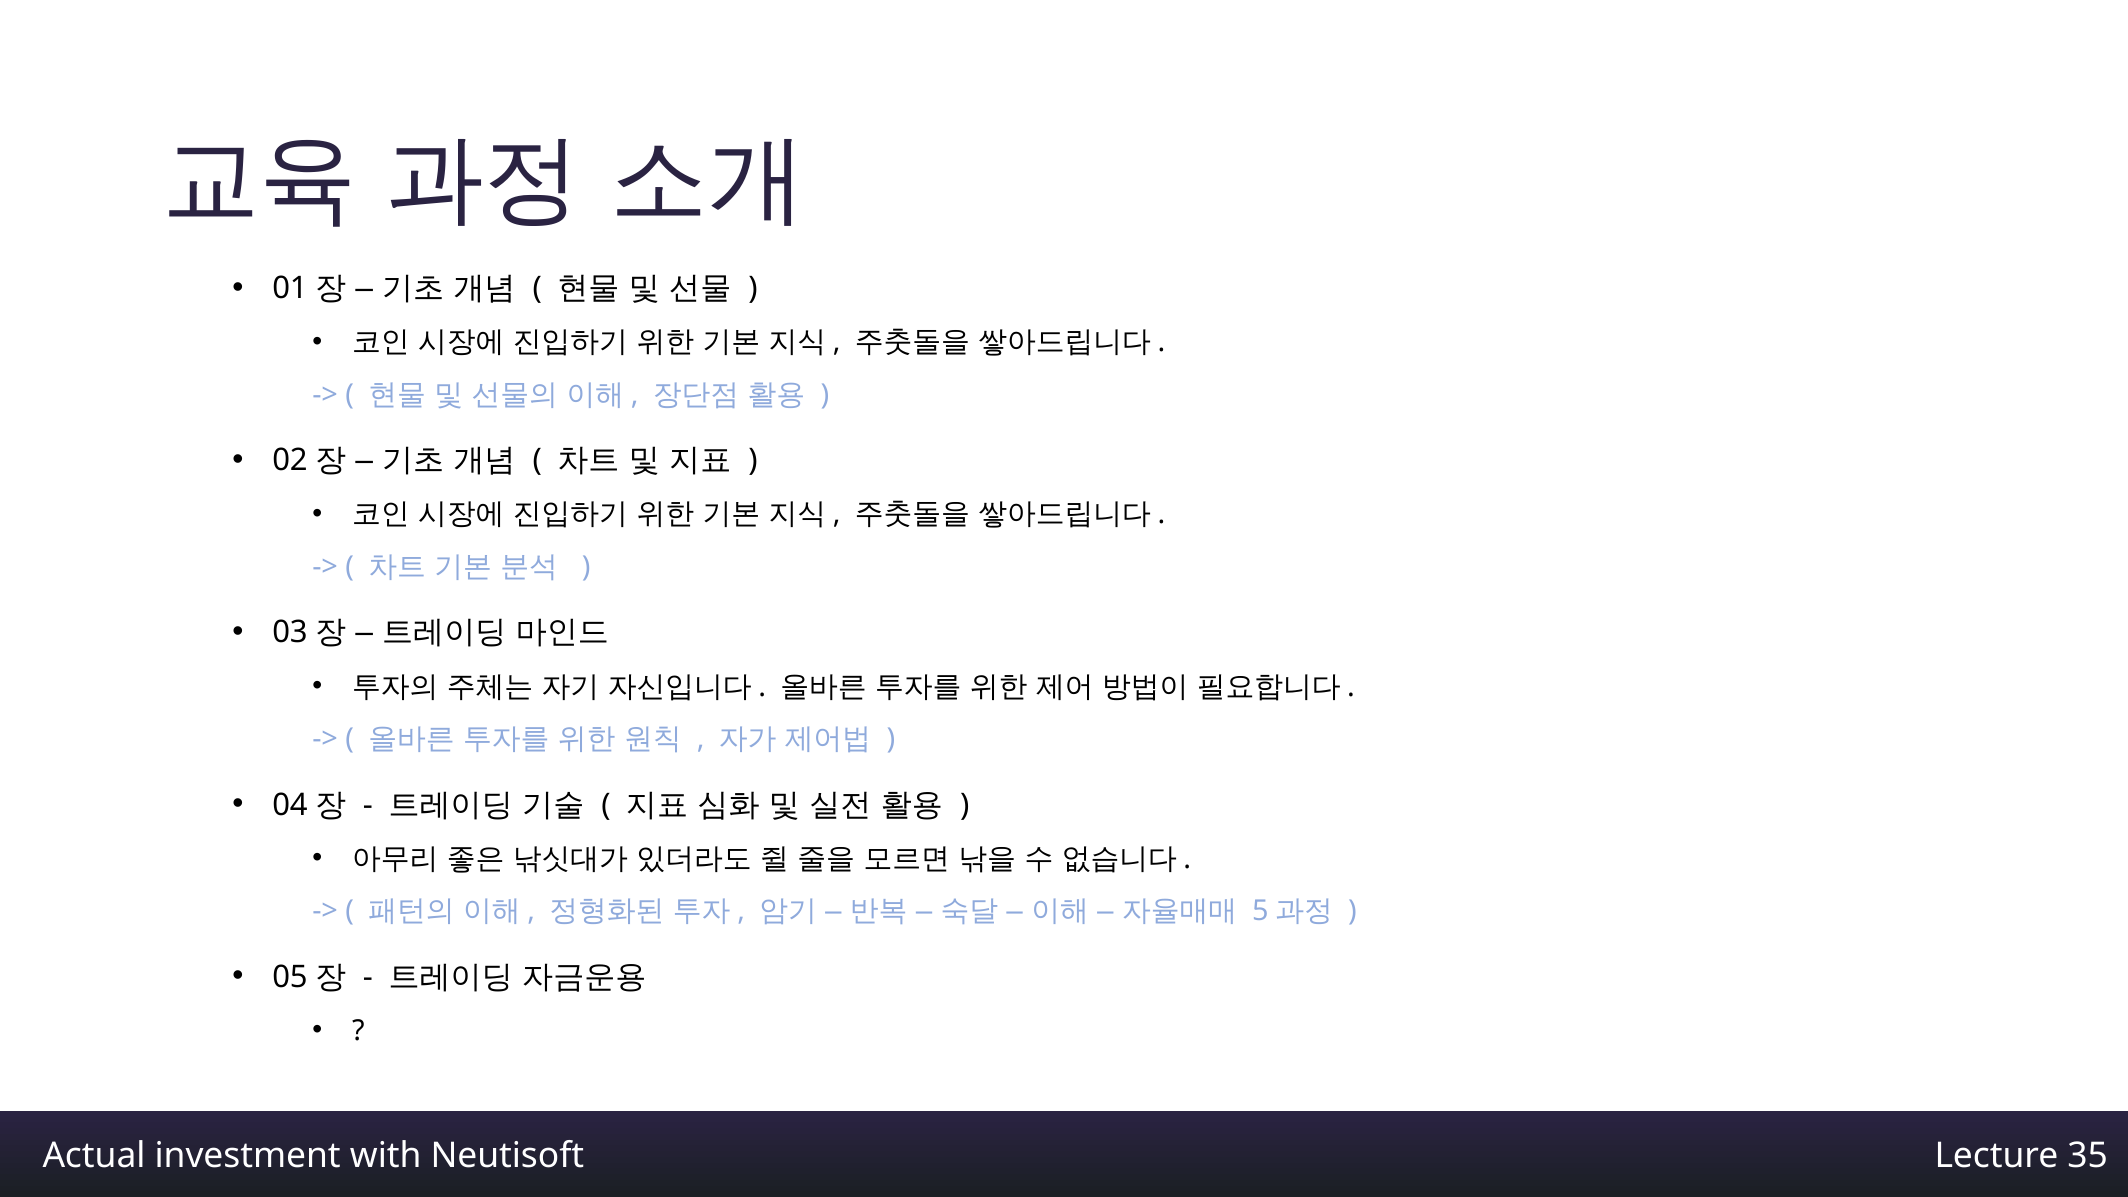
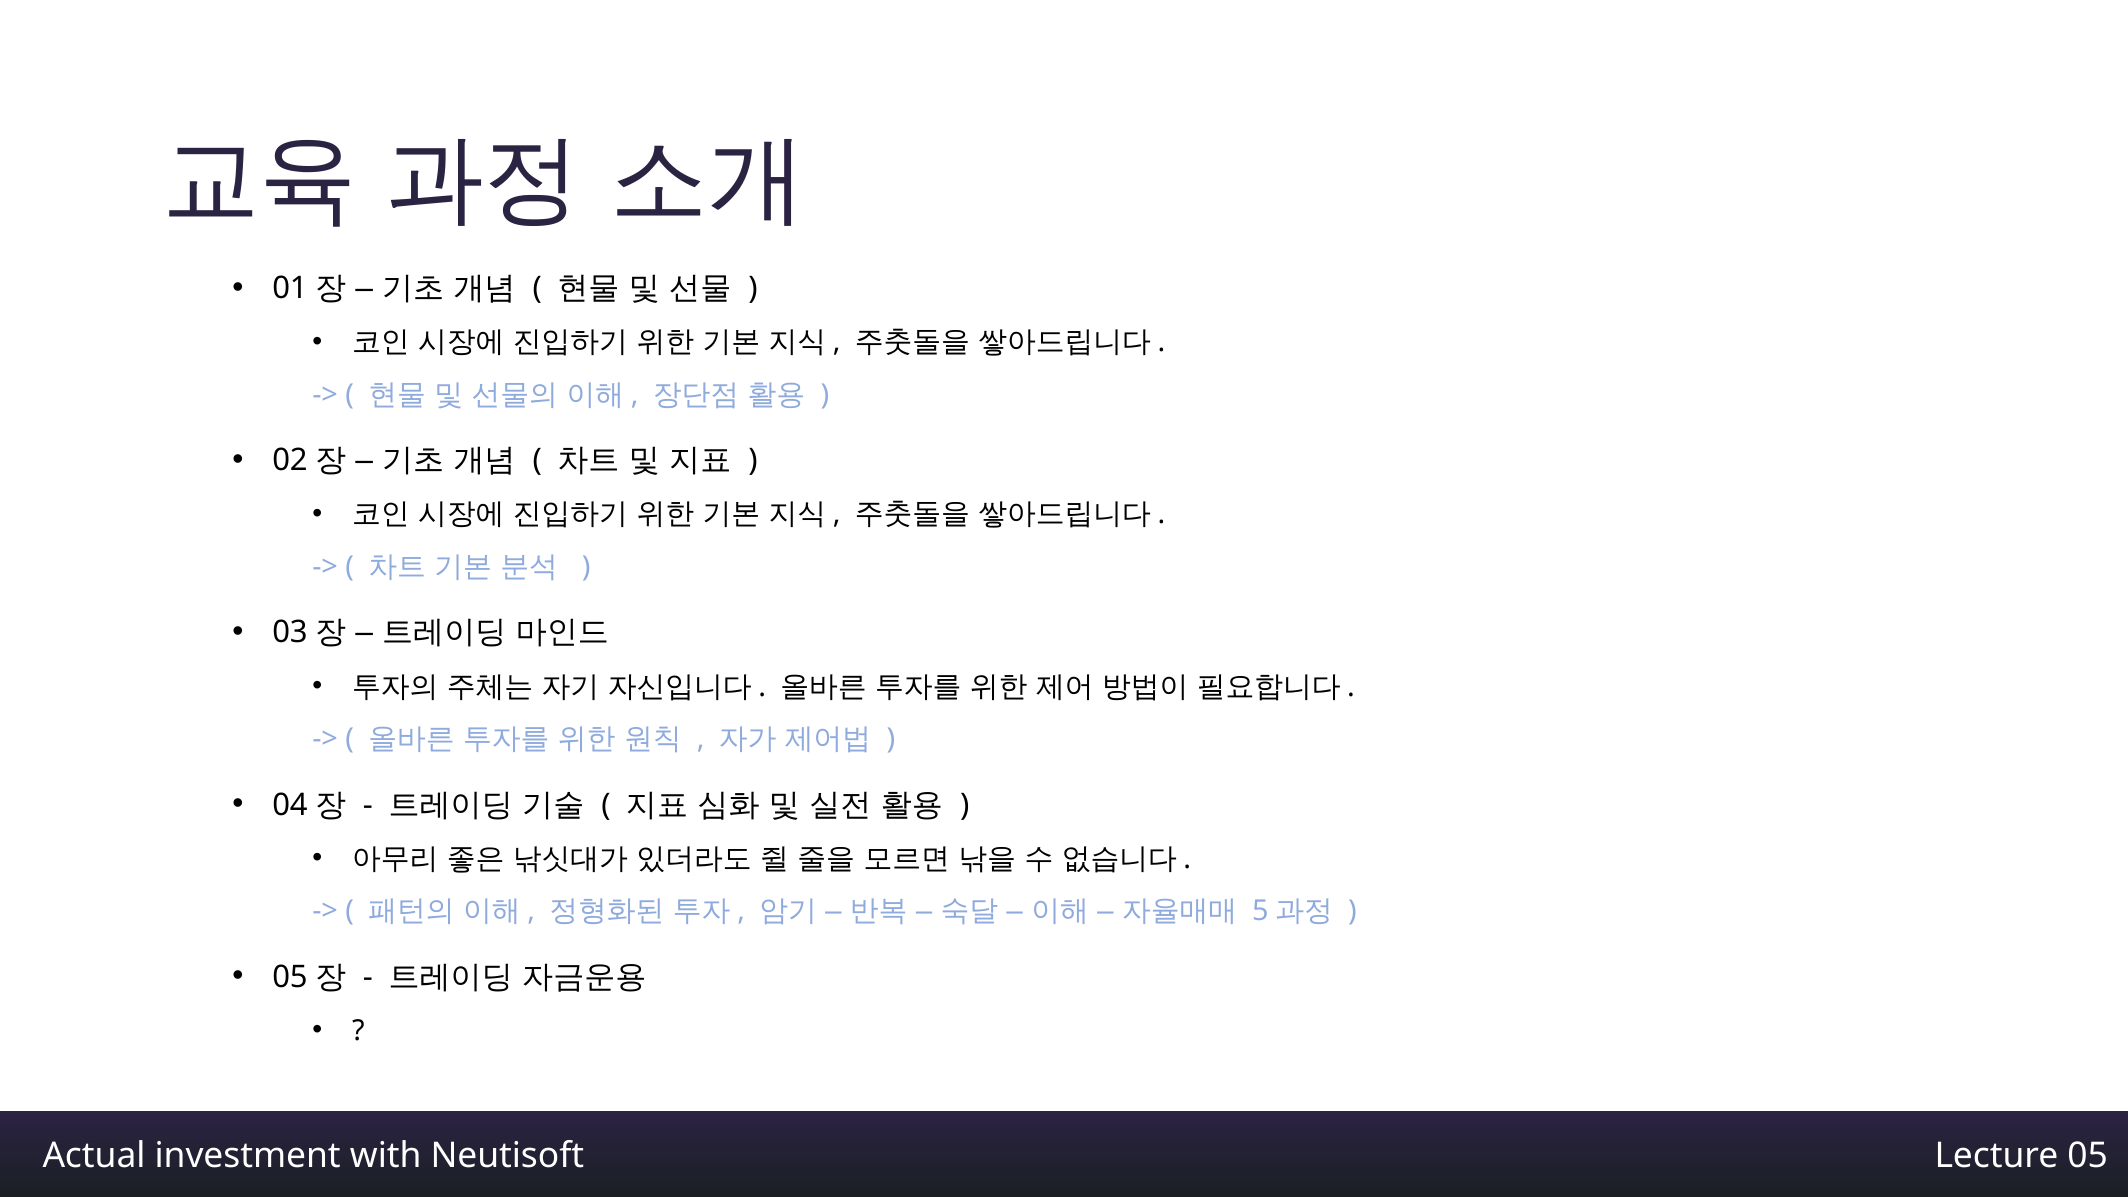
35: 35 -> 05 (2088, 1156)
